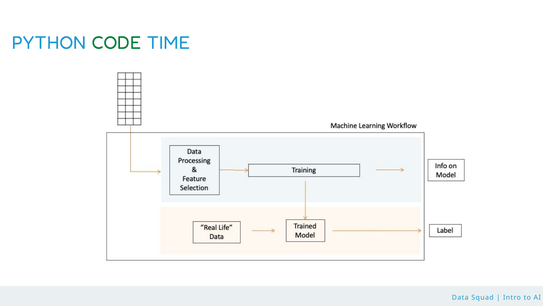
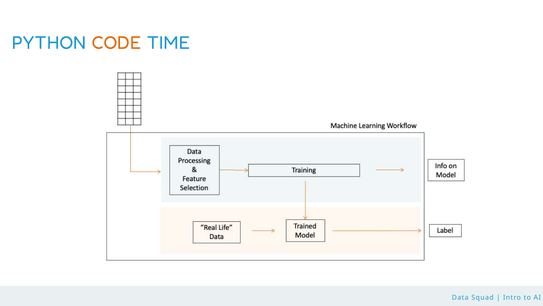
CODE colour: green -> orange (116, 43)
